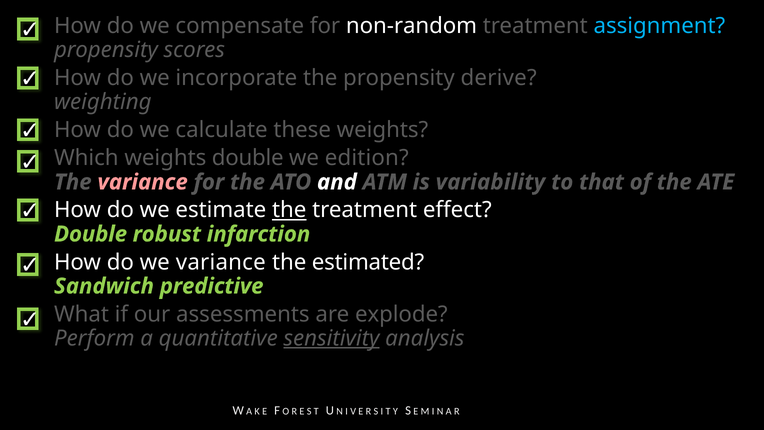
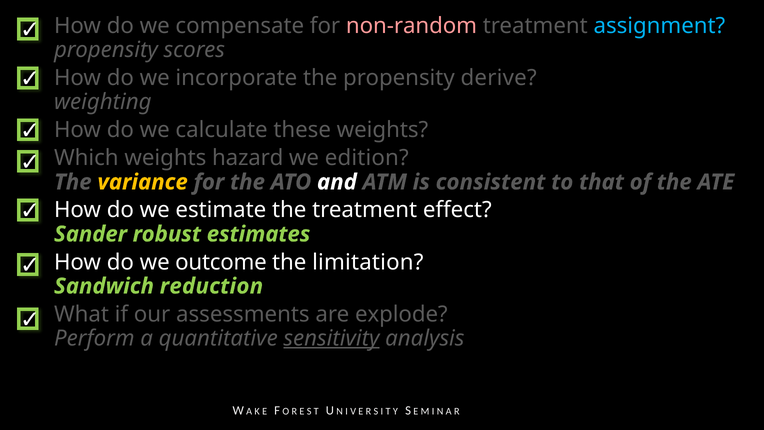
non-random colour: white -> pink (412, 26)
weights double: double -> hazard (248, 158)
variance colour: pink -> yellow (143, 182)
variability: variability -> consistent (490, 182)
the underline: present -> none (289, 210)
Double: Double -> Sander (91, 234)
infarction: infarction -> estimates (259, 234)
we variance: variance -> outcome (221, 262)
estimated: estimated -> limitation (368, 262)
predictive: predictive -> reduction (211, 286)
